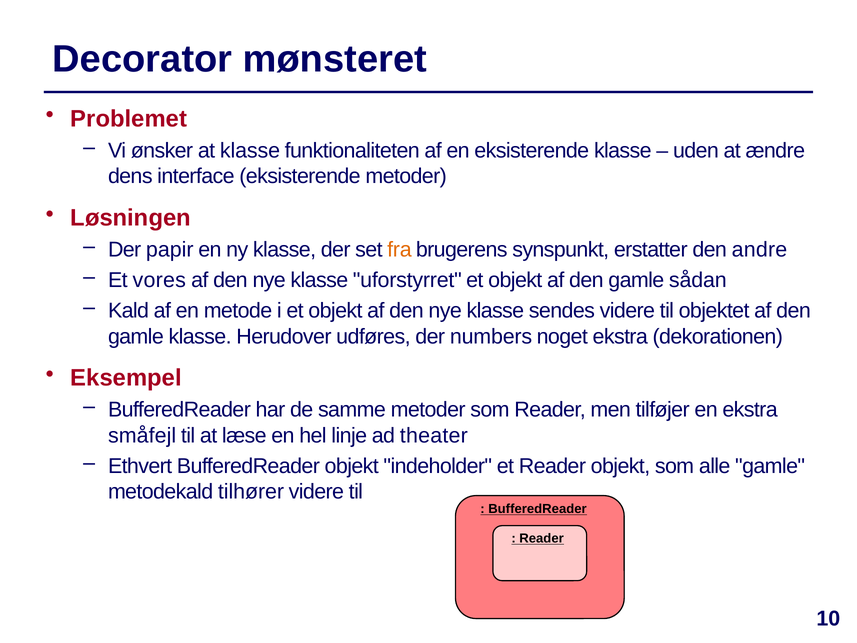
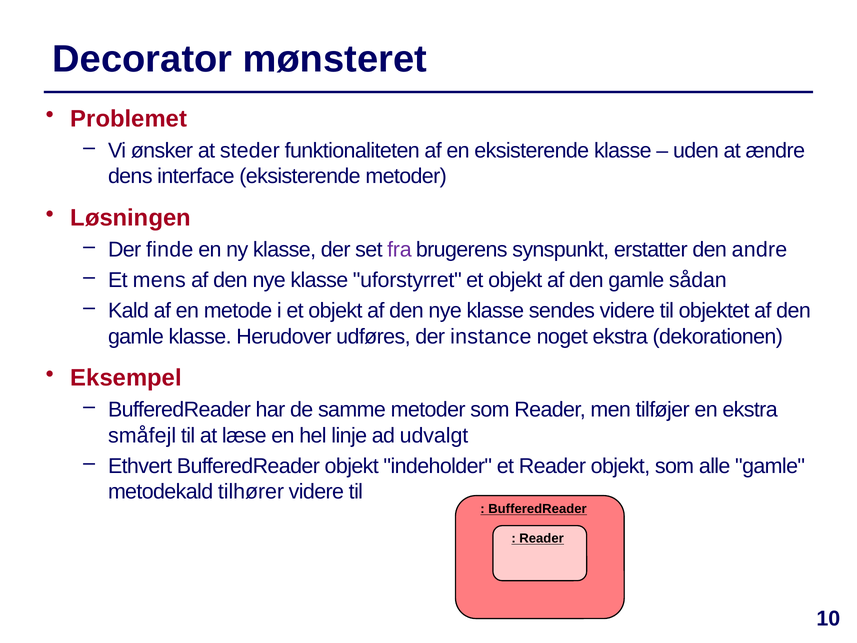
at klasse: klasse -> steder (250, 151)
papir: papir -> finde (170, 250)
fra colour: orange -> purple (399, 250)
vores: vores -> mens (159, 280)
numbers: numbers -> instance (491, 336)
theater: theater -> udvalgt (434, 435)
